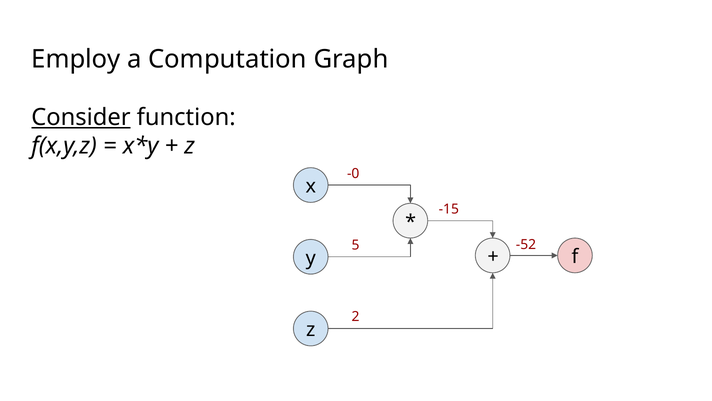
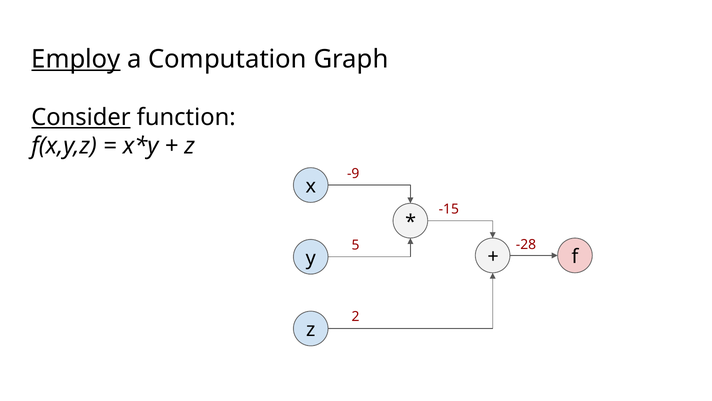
Employ underline: none -> present (76, 59)
-0: -0 -> -9 (353, 174)
-52: -52 -> -28 (526, 245)
